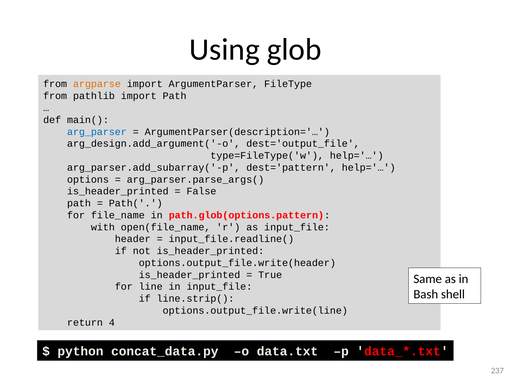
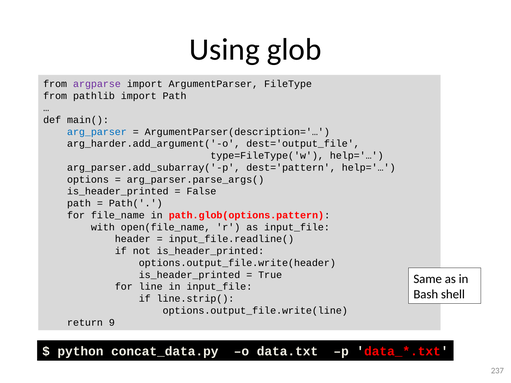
argparse colour: orange -> purple (97, 84)
arg_design.add_argument('-o: arg_design.add_argument('-o -> arg_harder.add_argument('-o (154, 144)
4: 4 -> 9 (112, 323)
